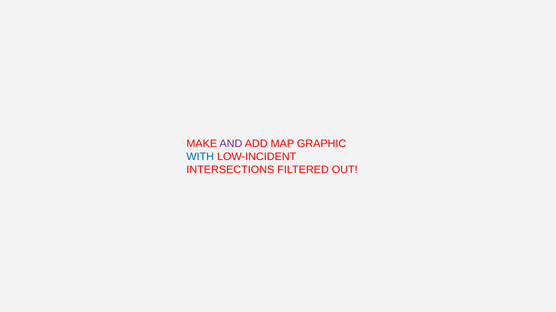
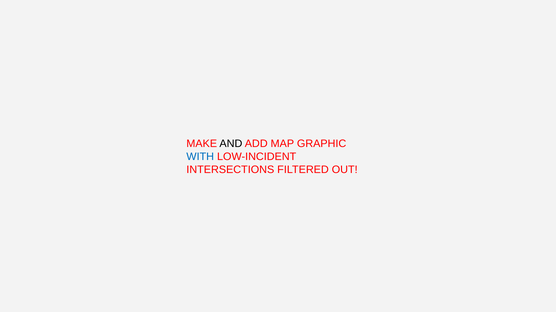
AND colour: purple -> black (231, 144)
